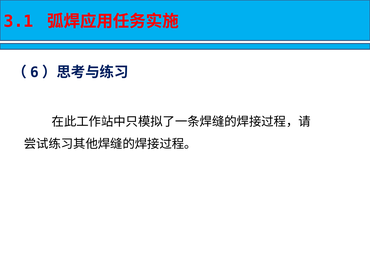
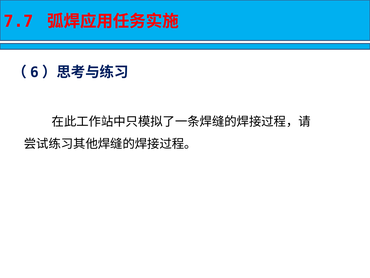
3.1: 3.1 -> 7.7 (18, 22)
